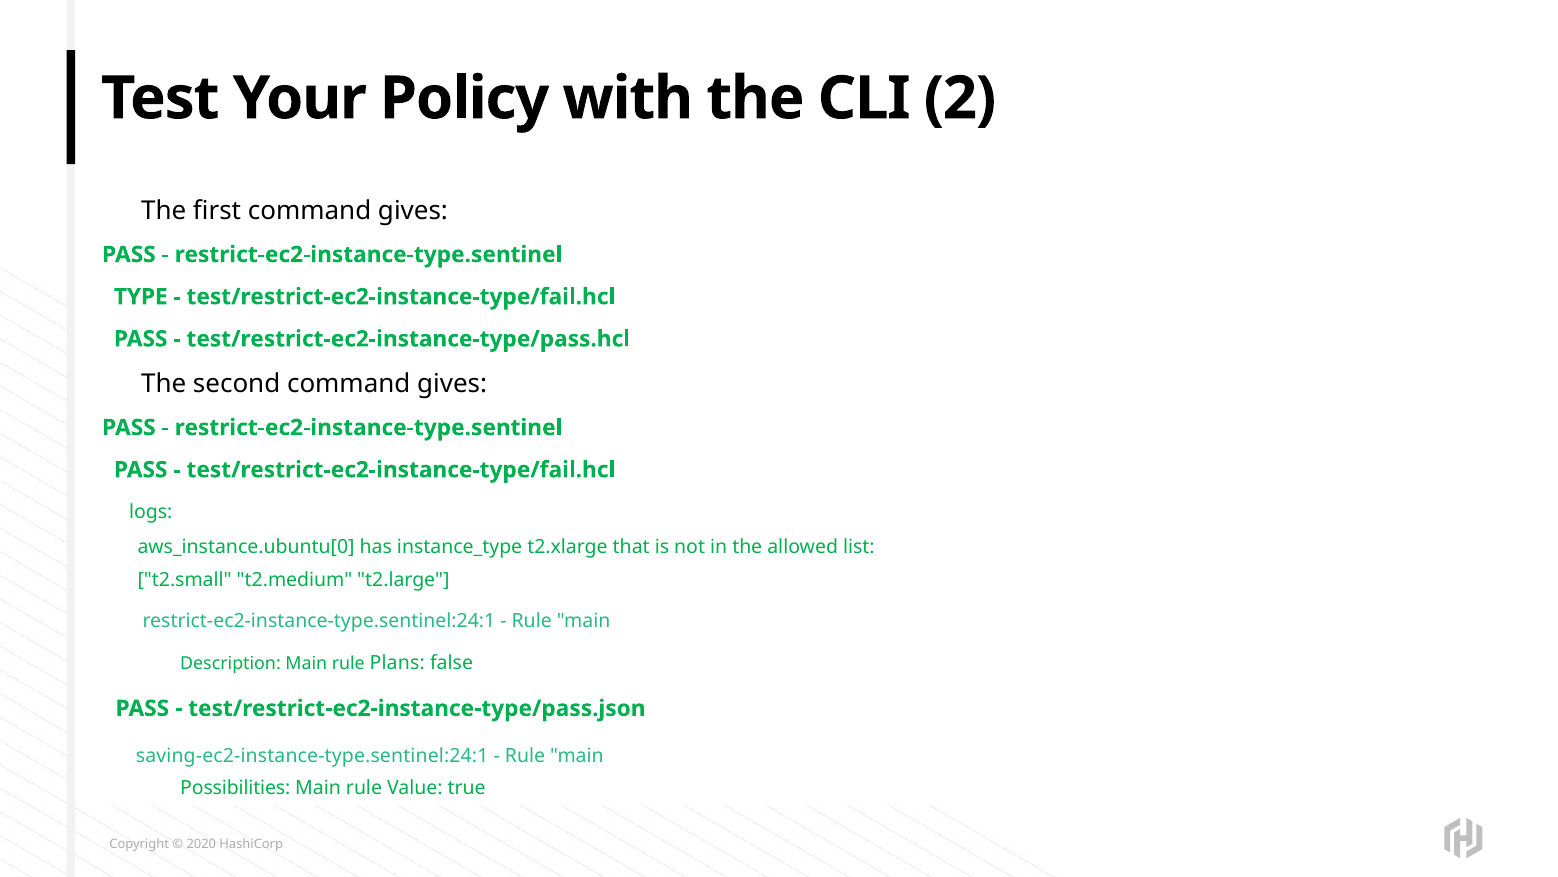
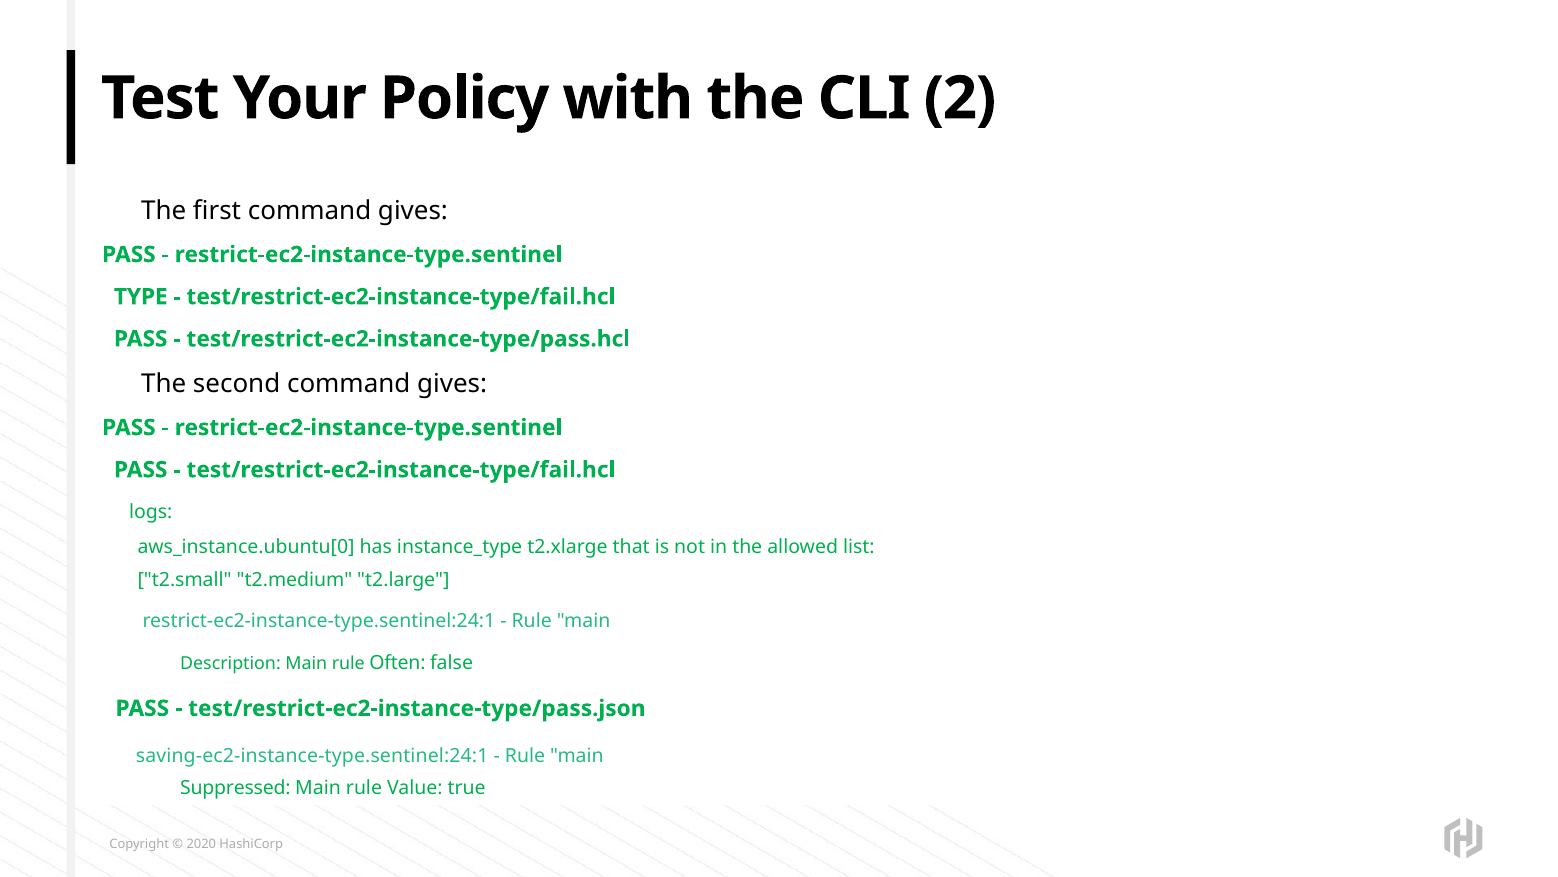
Plans: Plans -> Often (397, 663)
Possibilities: Possibilities -> Suppressed (235, 787)
